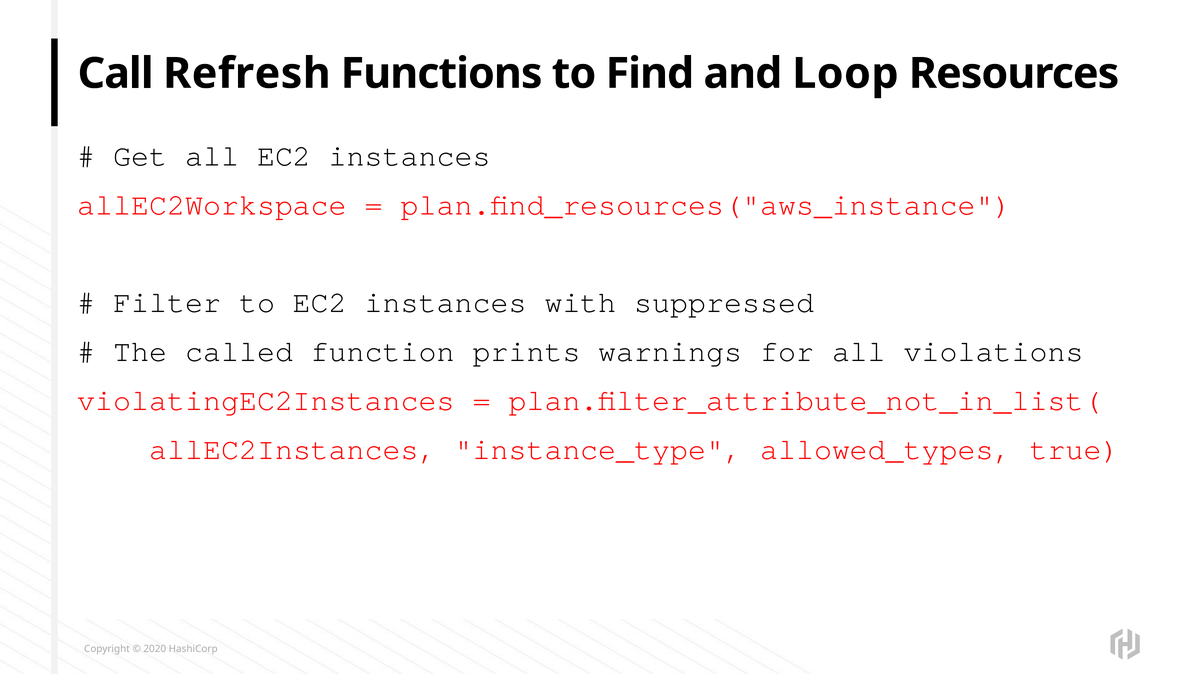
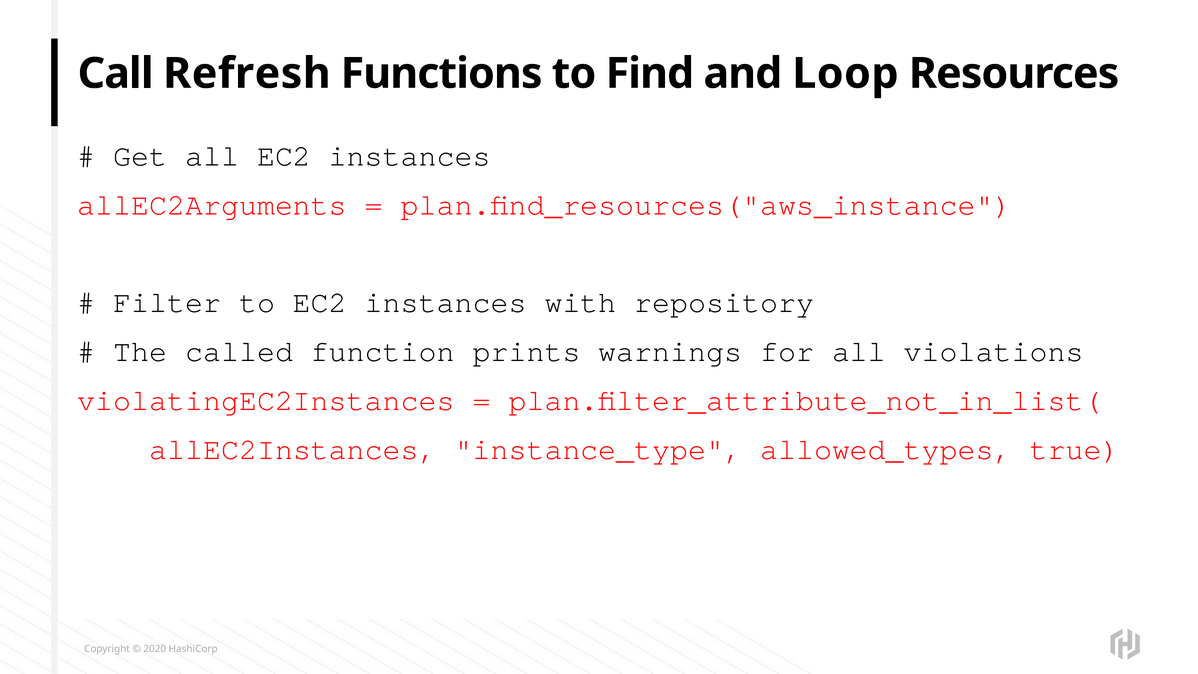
allEC2Workspace: allEC2Workspace -> allEC2Arguments (212, 205)
suppressed: suppressed -> repository (724, 302)
